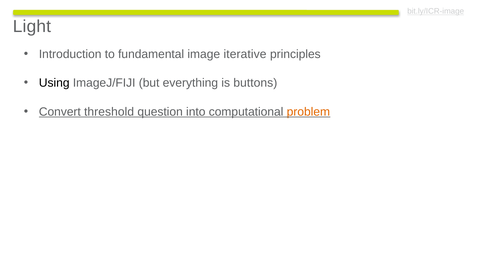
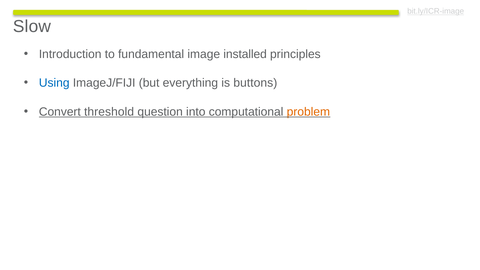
Light: Light -> Slow (32, 27)
iterative: iterative -> installed (245, 54)
Using colour: black -> blue (54, 83)
